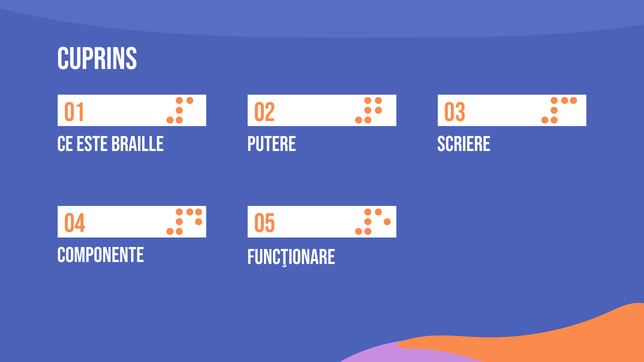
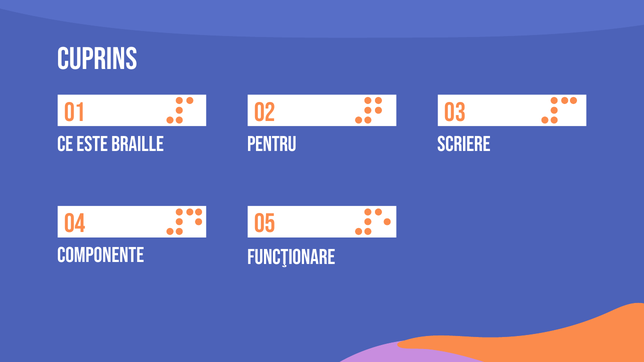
putere: putere -> pentru (272, 144)
